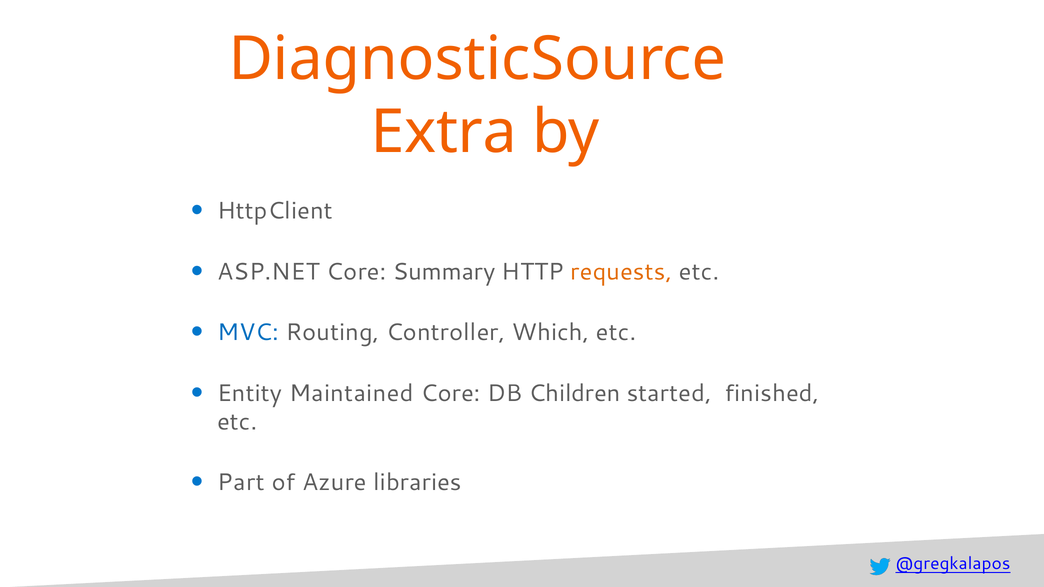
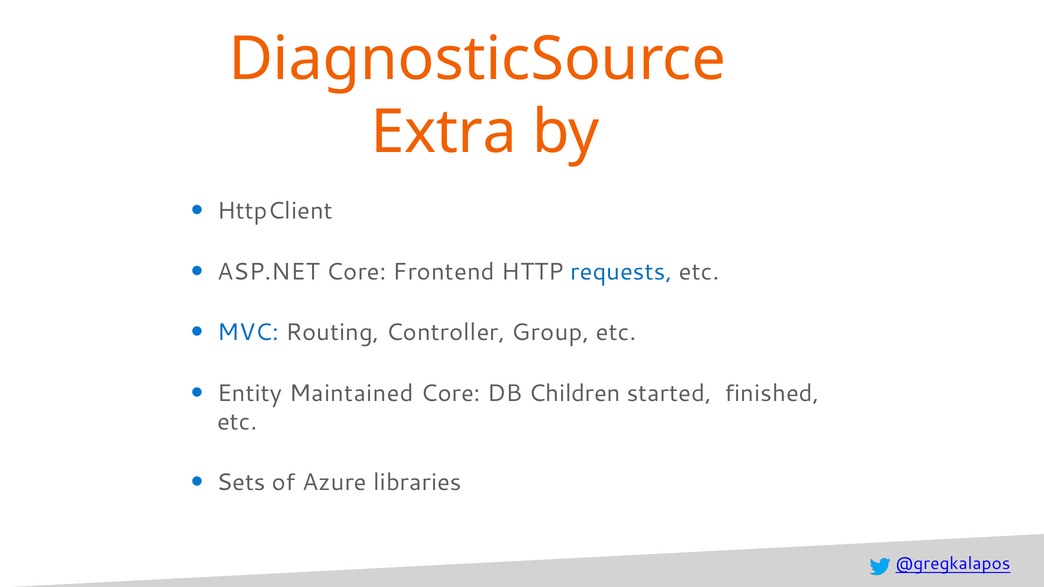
Summary: Summary -> Frontend (444, 272)
requests colour: orange -> blue (621, 272)
Which: Which -> Group (551, 333)
Part: Part -> Sets (241, 483)
